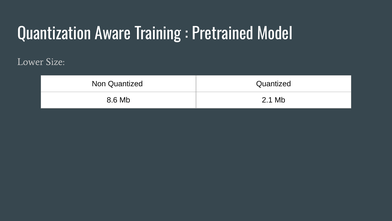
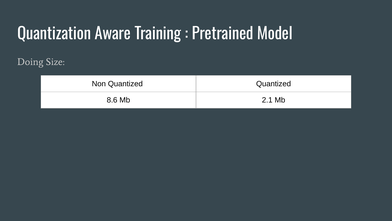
Lower: Lower -> Doing (30, 62)
